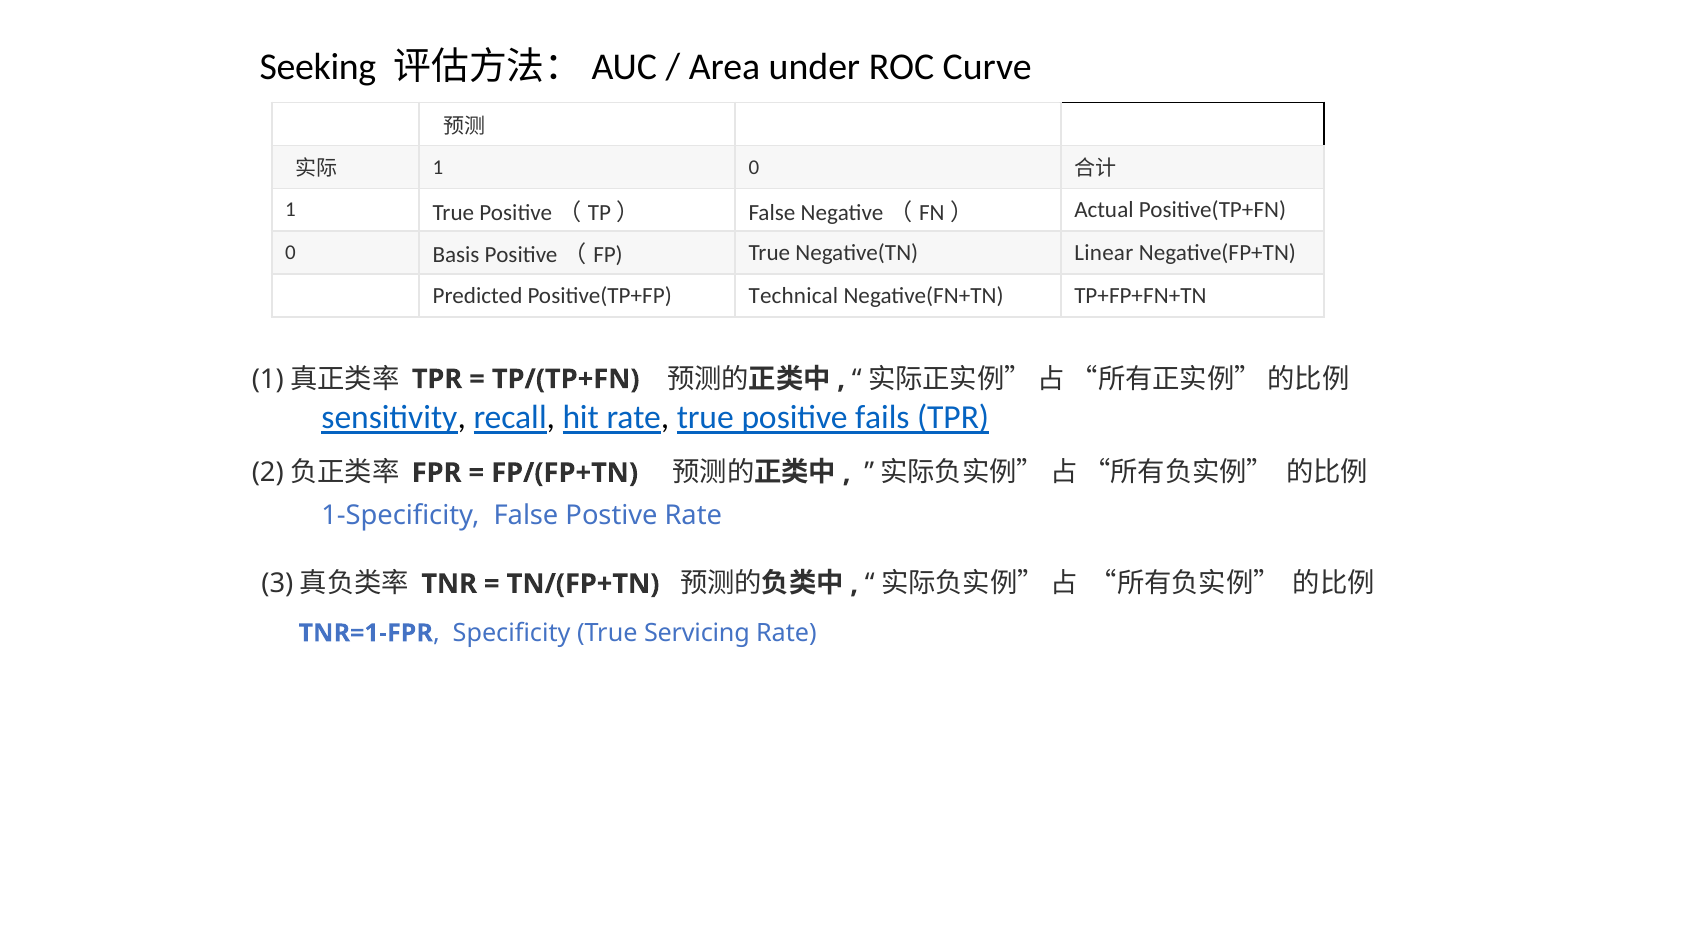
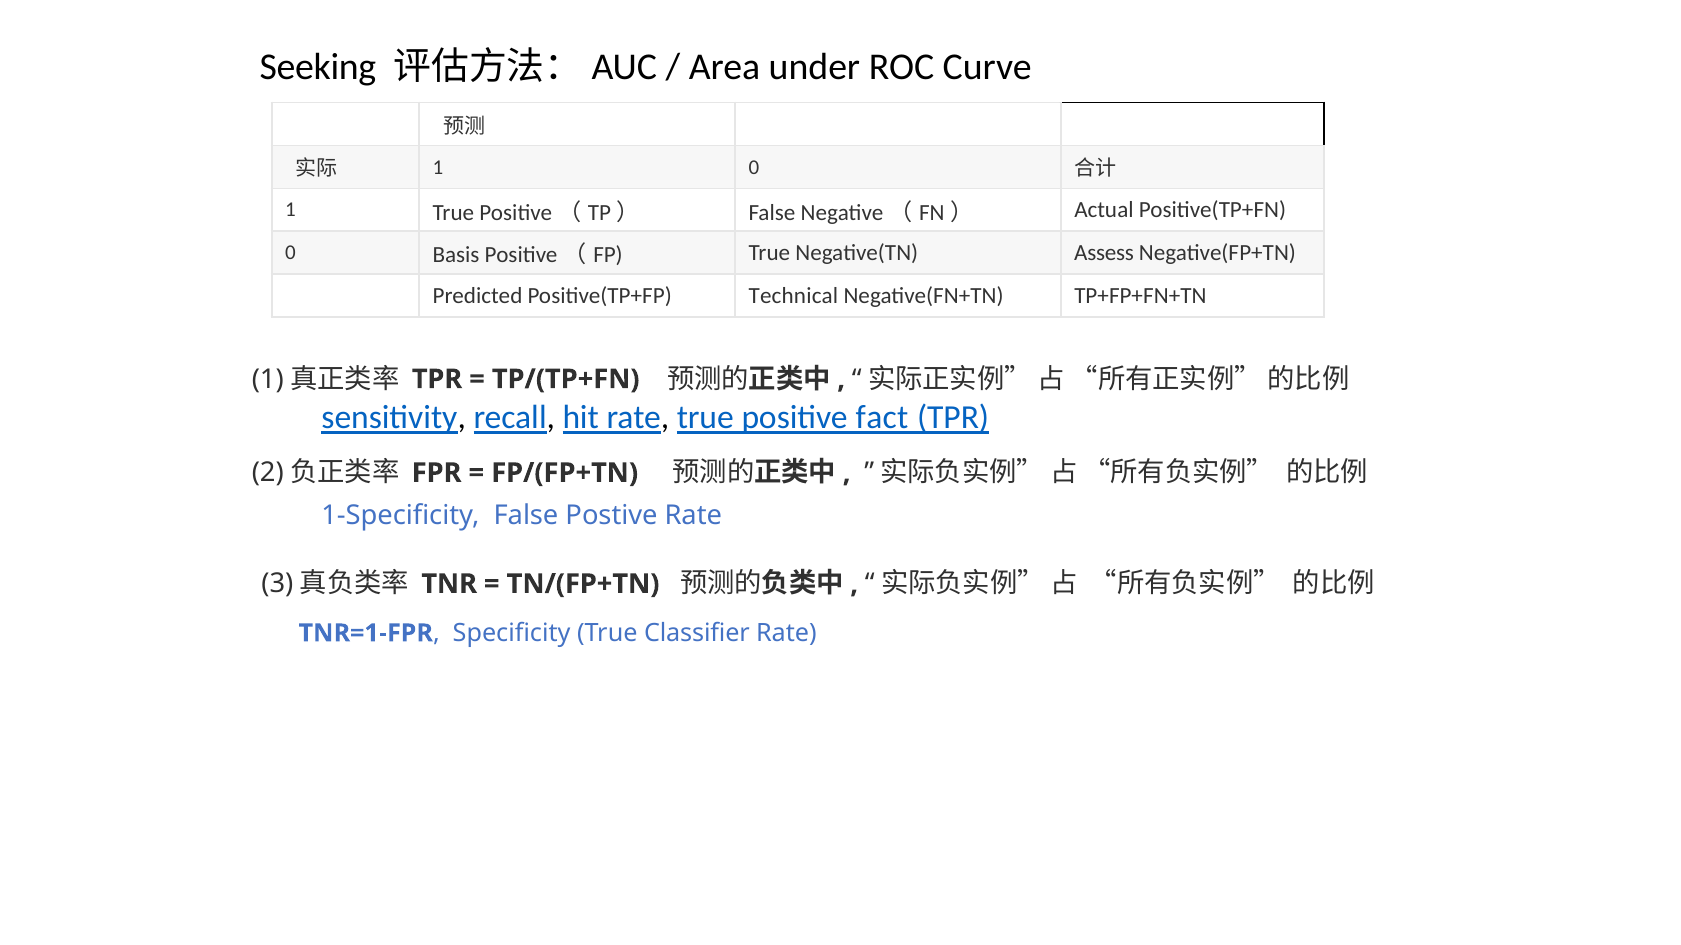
Linear: Linear -> Assess (1104, 253)
fails: fails -> fact (882, 418)
Servicing: Servicing -> Classifier (697, 633)
